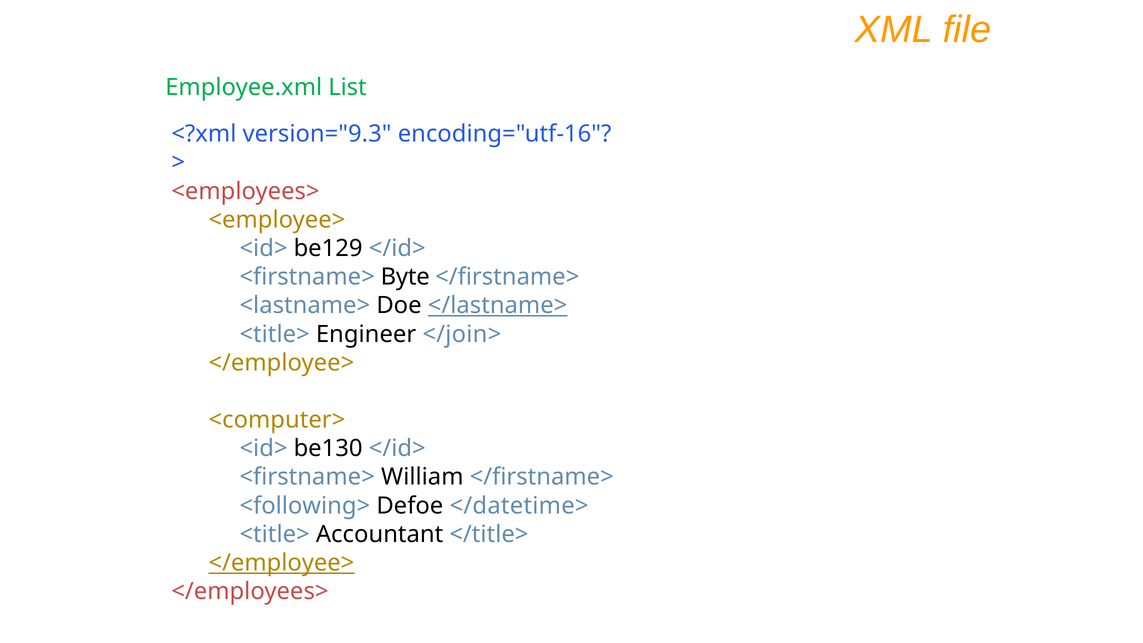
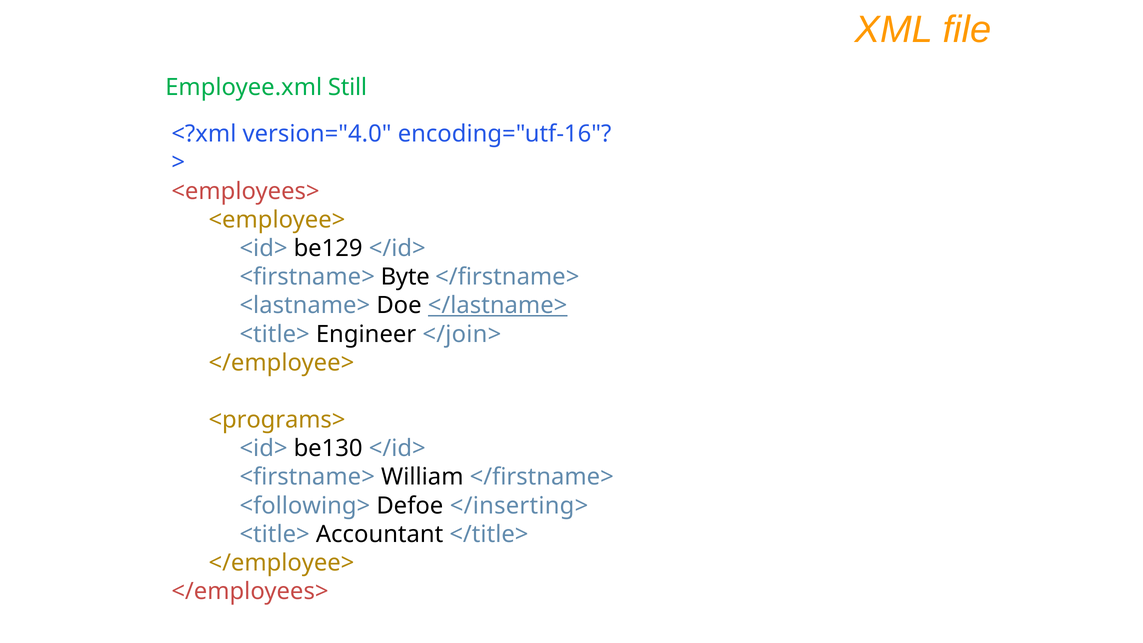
List: List -> Still (348, 87)
version="9.3: version="9.3 -> version="4.0 (317, 134)
<computer>: <computer> -> <programs> (277, 420)
</datetime>: </datetime> -> </inserting> (519, 506)
</employee> underline: present -> none (281, 563)
